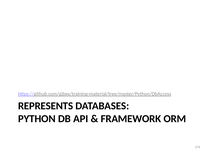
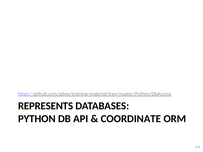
FRAMEWORK: FRAMEWORK -> COORDINATE (131, 119)
